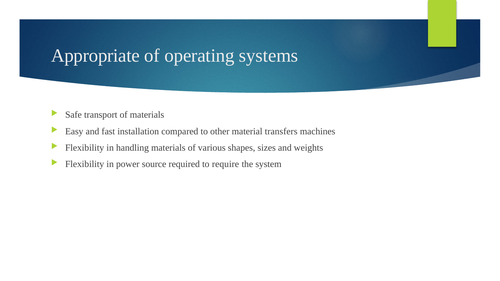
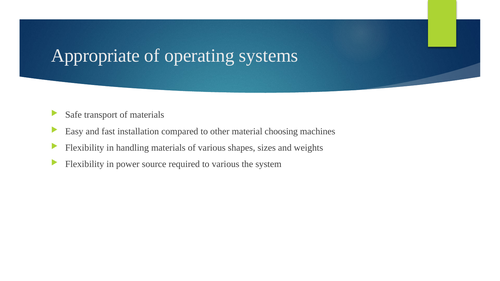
transfers: transfers -> choosing (281, 131)
to require: require -> various (226, 164)
